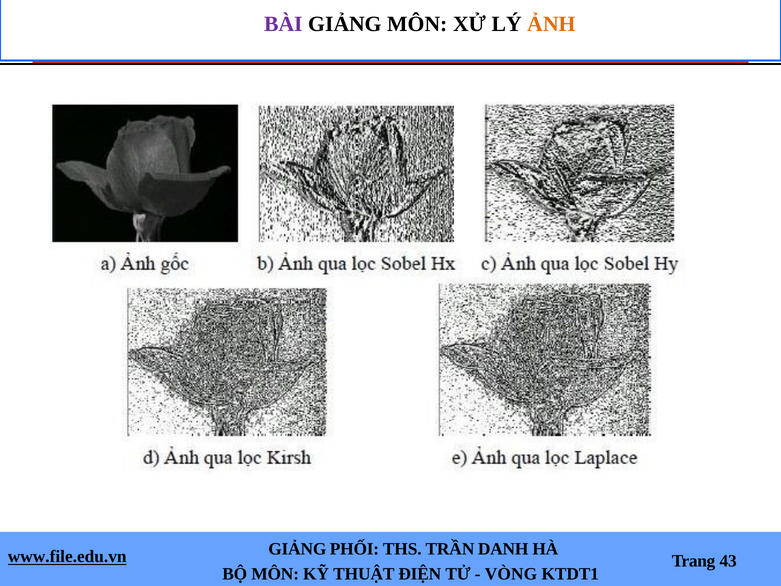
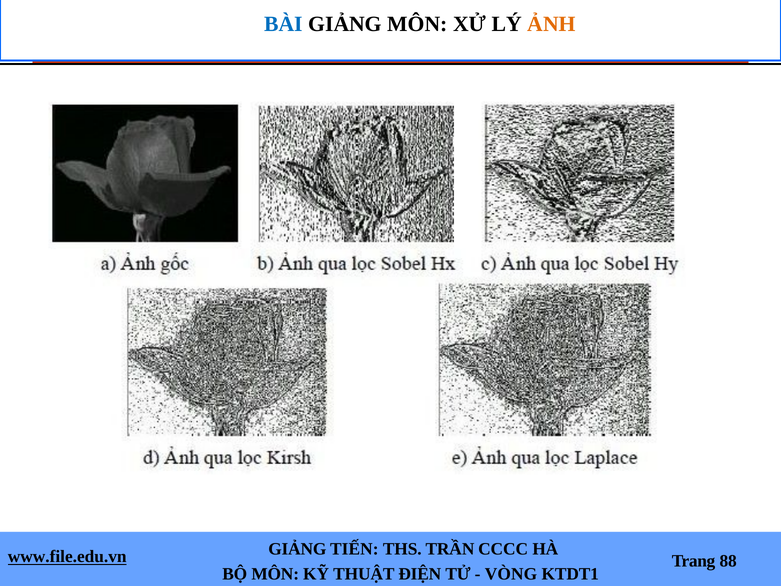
BÀI colour: purple -> blue (283, 24)
PHỐI: PHỐI -> TIẾN (354, 549)
DANH: DANH -> CCCC (503, 549)
43: 43 -> 88 (728, 561)
